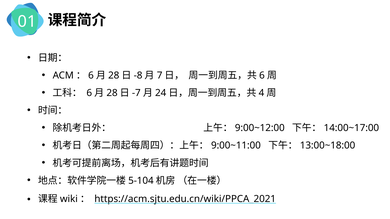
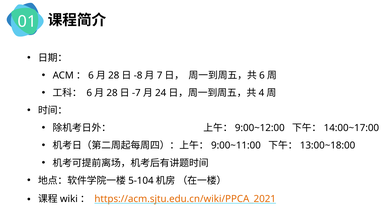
https://acm.sjtu.edu.cn/wiki/PPCA_2021 colour: black -> orange (185, 199)
